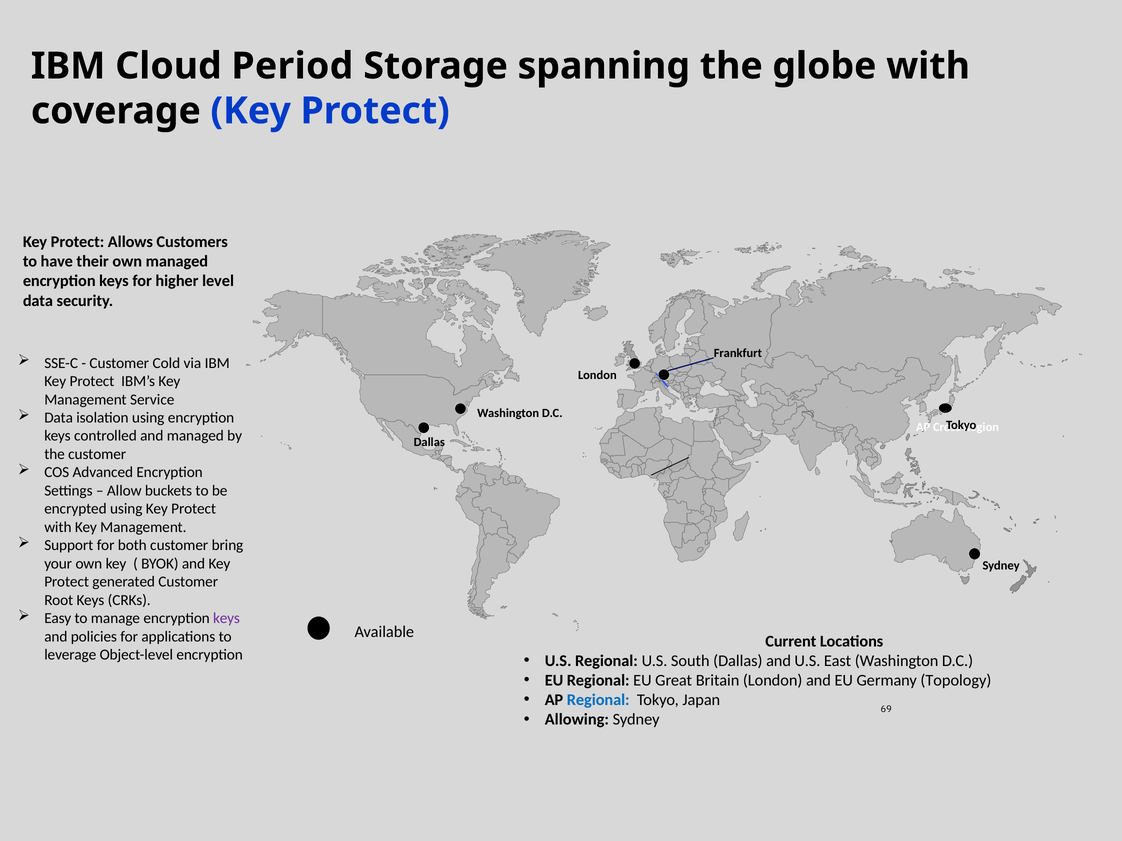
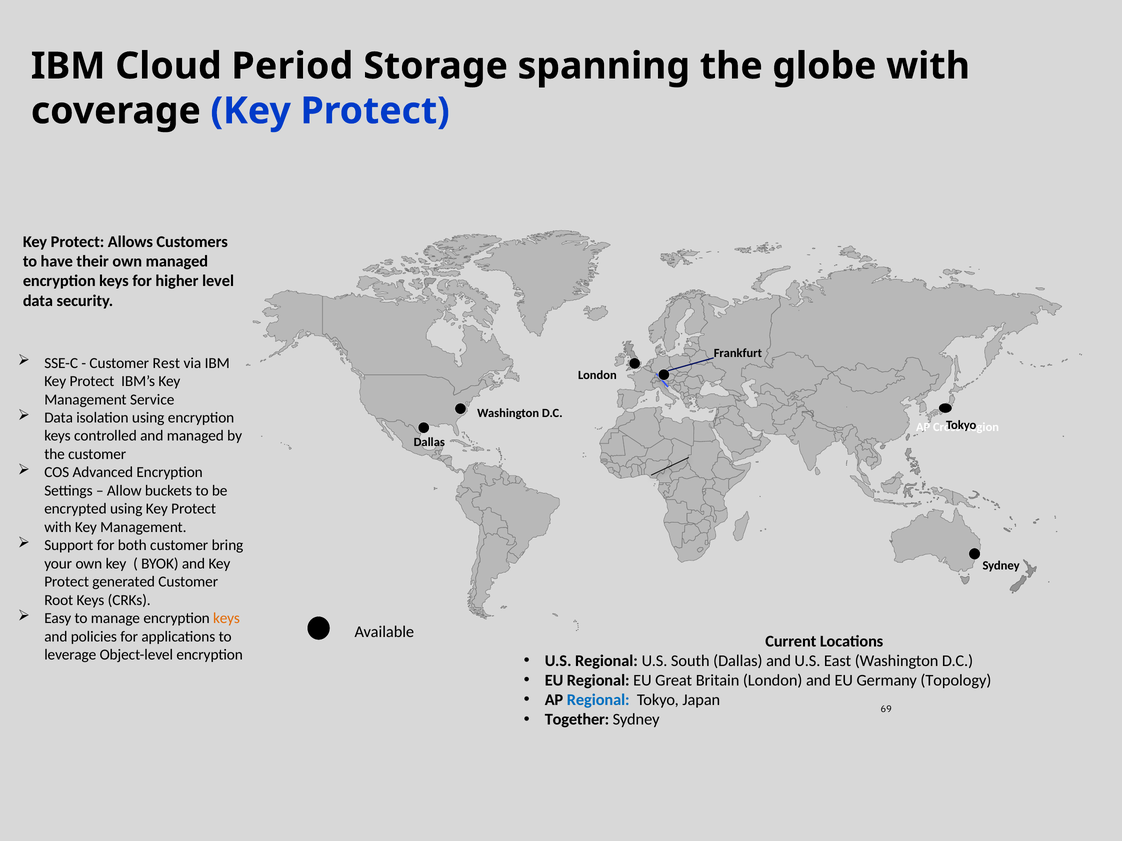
Cold: Cold -> Rest (166, 363)
keys colour: purple -> orange (226, 619)
Allowing: Allowing -> Together (577, 720)
